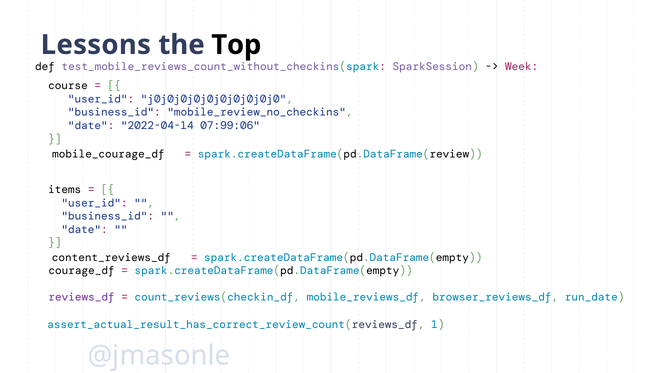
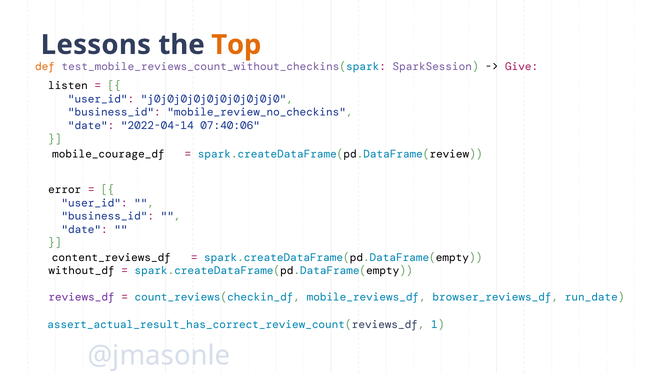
Top colour: black -> orange (236, 45)
def colour: black -> orange (45, 67)
Week: Week -> Give (522, 67)
course: course -> listen (68, 86)
07:99:06: 07:99:06 -> 07:40:06 (230, 125)
items: items -> error (65, 189)
courage_df: courage_df -> without_df (82, 270)
